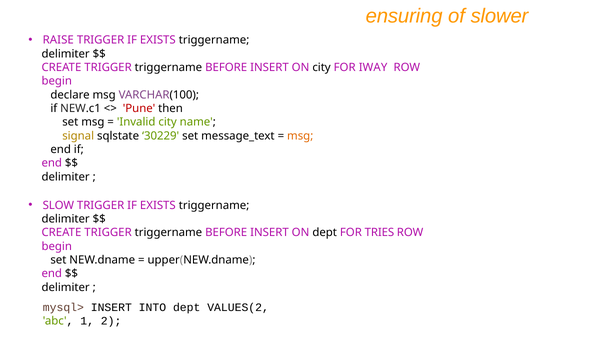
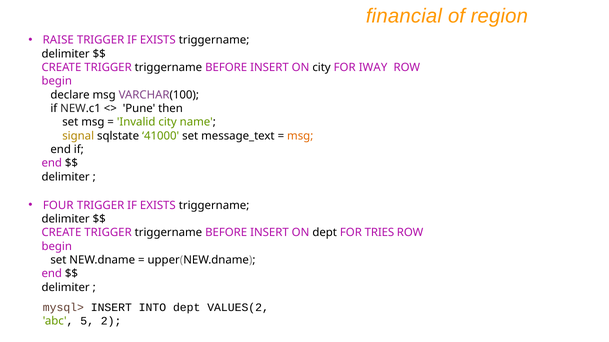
ensuring: ensuring -> financial (404, 16)
slower: slower -> region (499, 16)
Pune colour: red -> black (139, 109)
30229: 30229 -> 41000 (161, 136)
SLOW: SLOW -> FOUR (58, 206)
1: 1 -> 5 (87, 322)
